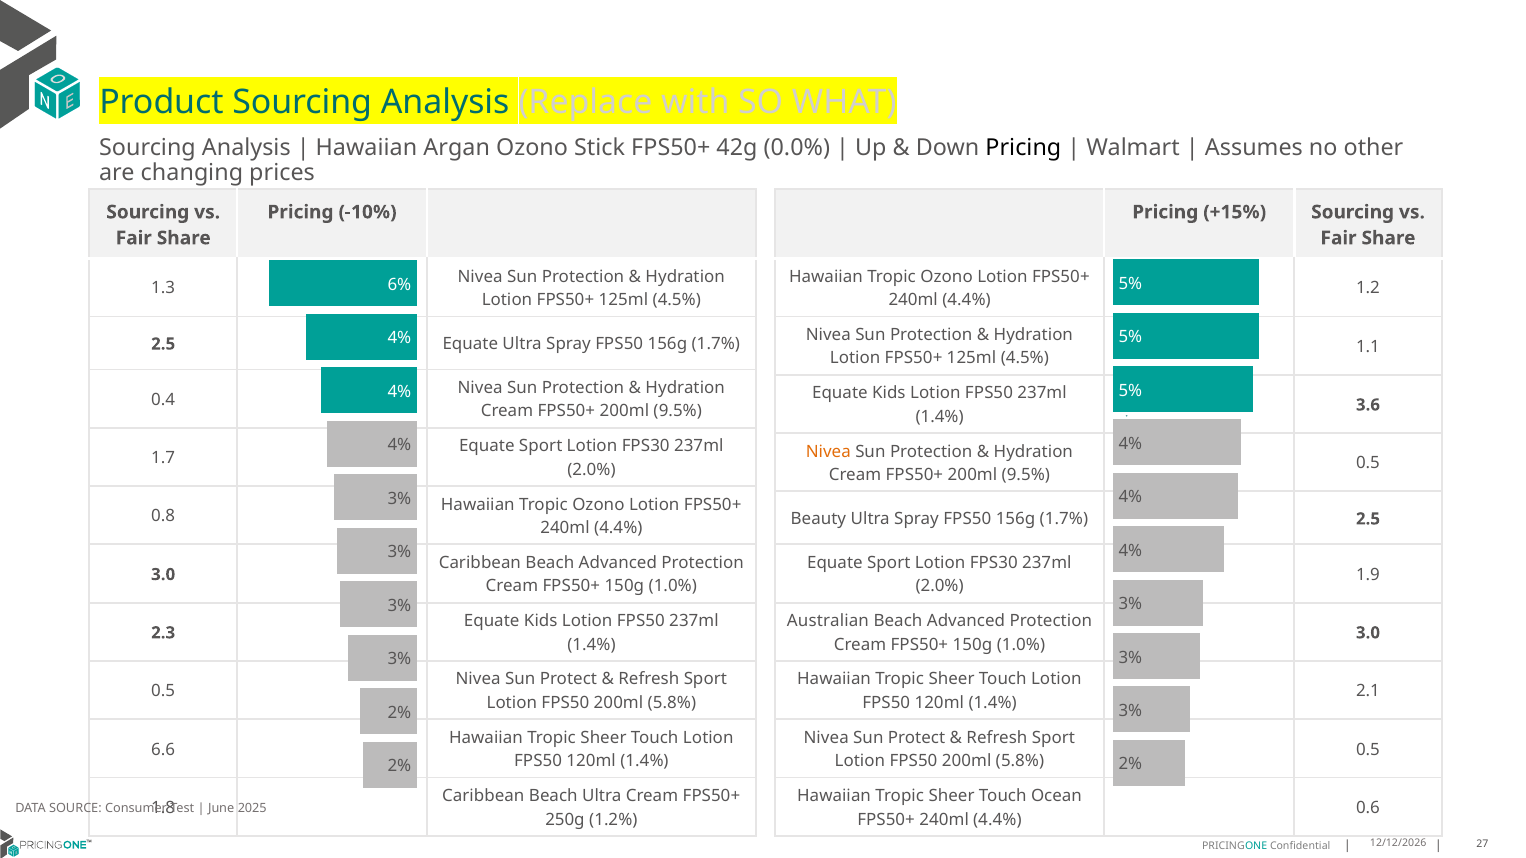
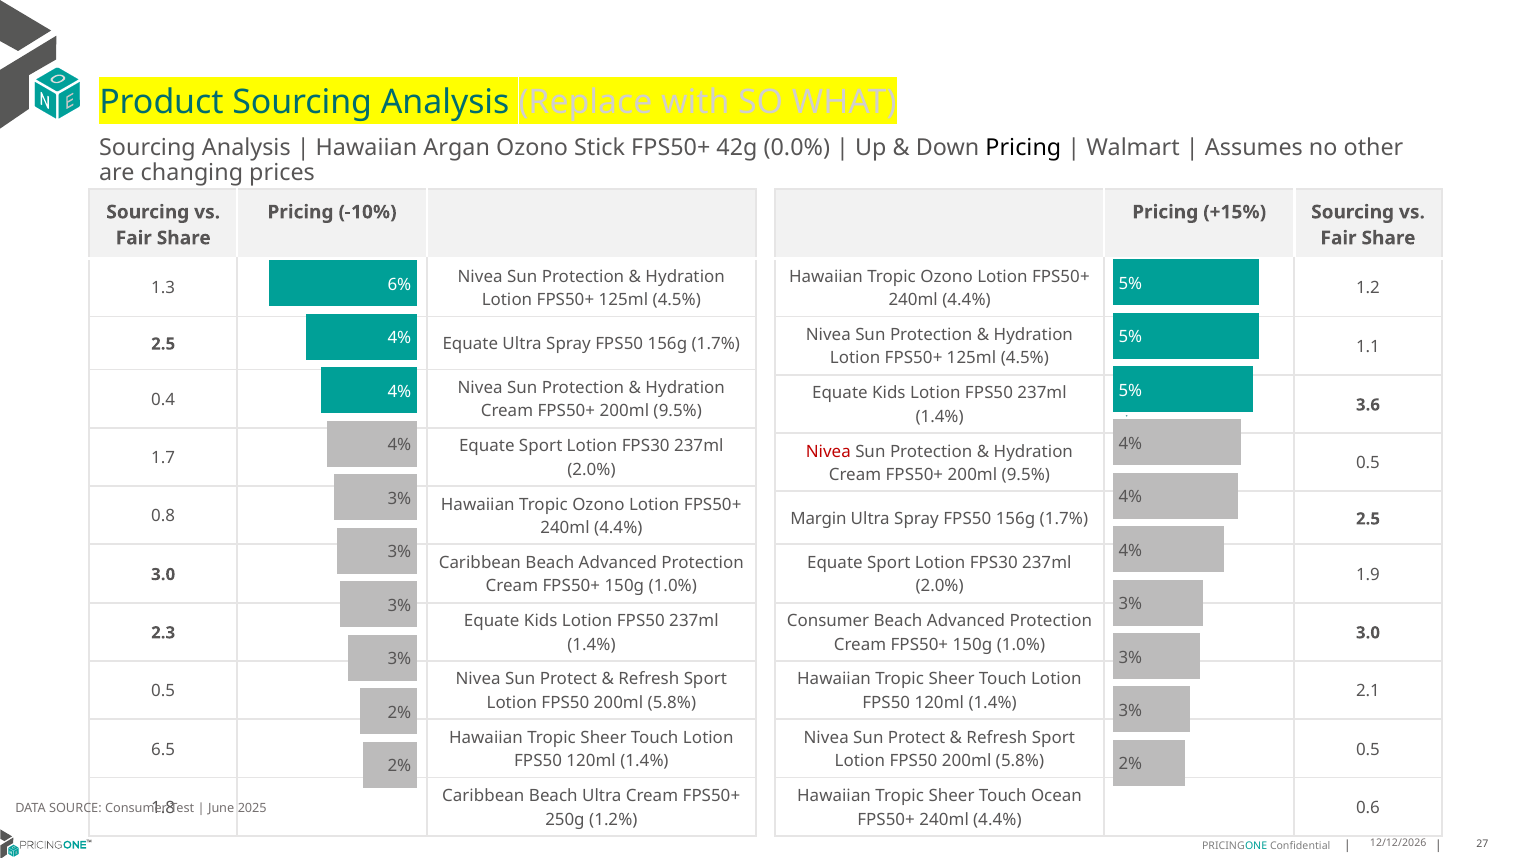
Nivea colour: orange -> red (828, 452)
Beauty: Beauty -> Margin (818, 519)
Australian: Australian -> Consumer (828, 621)
6.6: 6.6 -> 6.5 (163, 750)
